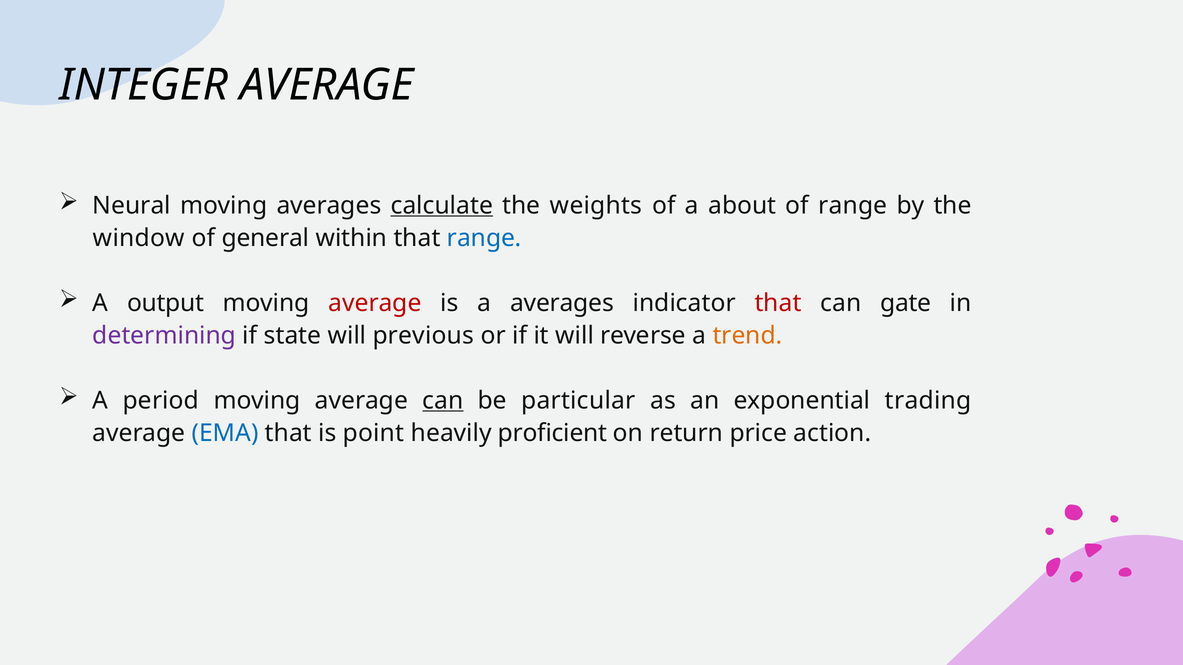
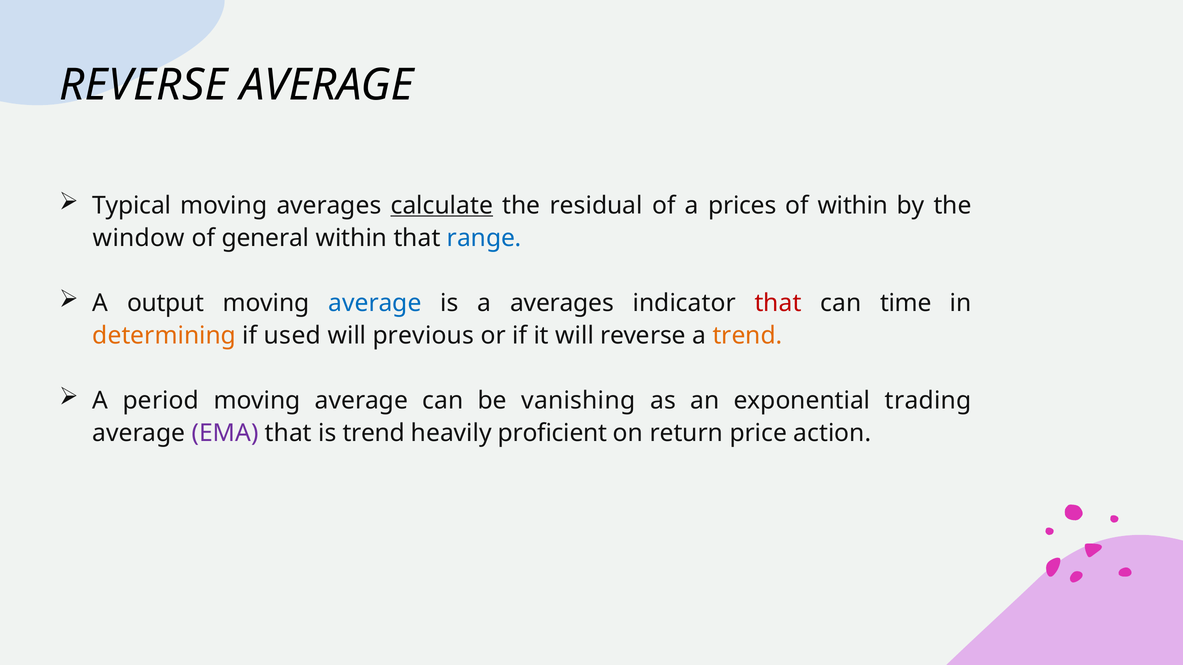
INTEGER: INTEGER -> REVERSE (143, 85)
Neural: Neural -> Typical (132, 206)
weights: weights -> residual (596, 206)
about: about -> prices (742, 206)
of range: range -> within (853, 206)
average colour: red -> blue (375, 303)
gate: gate -> time (906, 303)
determining colour: purple -> orange (164, 336)
state: state -> used (292, 336)
can underline: present -> none (443, 401)
particular: particular -> vanishing (578, 401)
EMA colour: blue -> purple (225, 433)
is point: point -> trend (374, 433)
